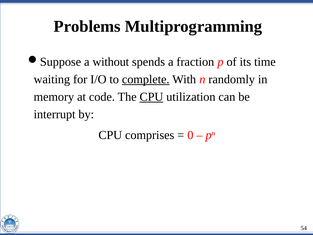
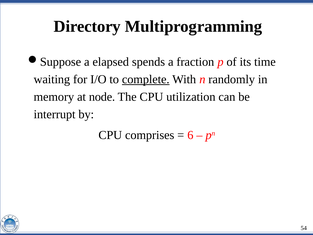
Problems: Problems -> Directory (87, 26)
without: without -> elapsed (111, 62)
code: code -> node (102, 97)
CPU underline: present -> none (151, 97)
0: 0 -> 6 (190, 135)
